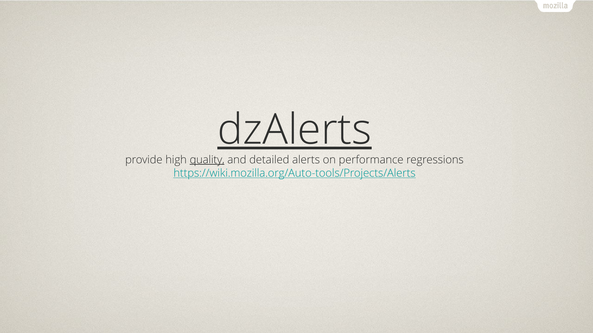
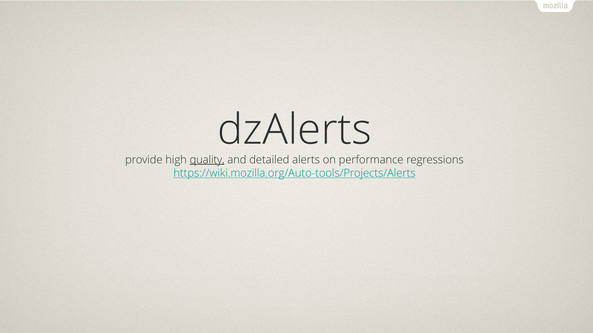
dzAlerts underline: present -> none (295, 130)
